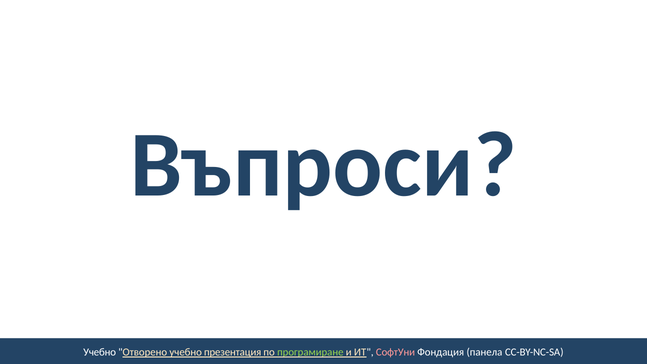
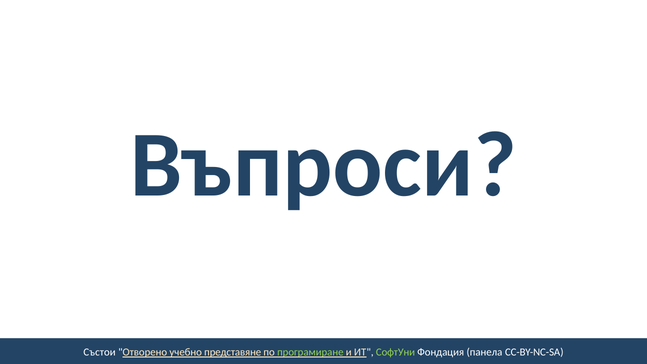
Учебно: Учебно -> Състои (100, 352)
презентация: презентация -> представяне (233, 352)
СофтУни colour: pink -> light green (395, 352)
